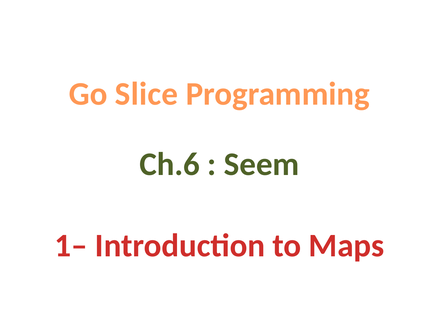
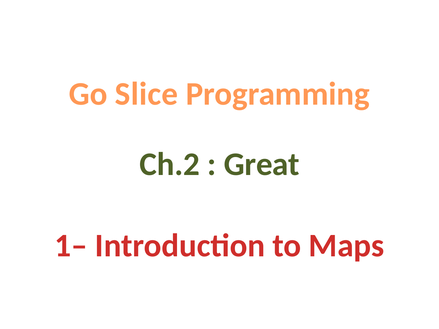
Ch.6: Ch.6 -> Ch.2 (170, 165)
Seem: Seem -> Great (262, 165)
